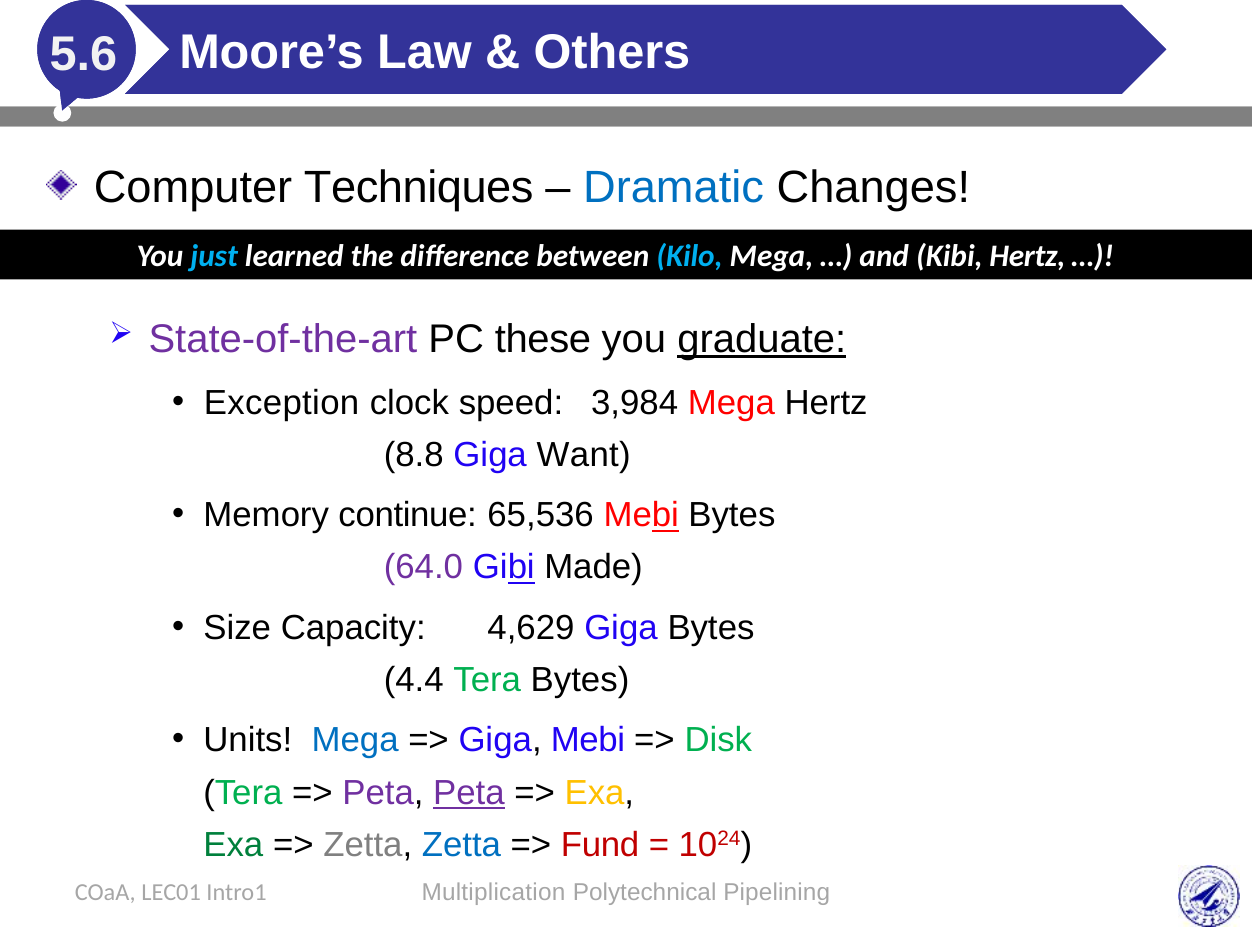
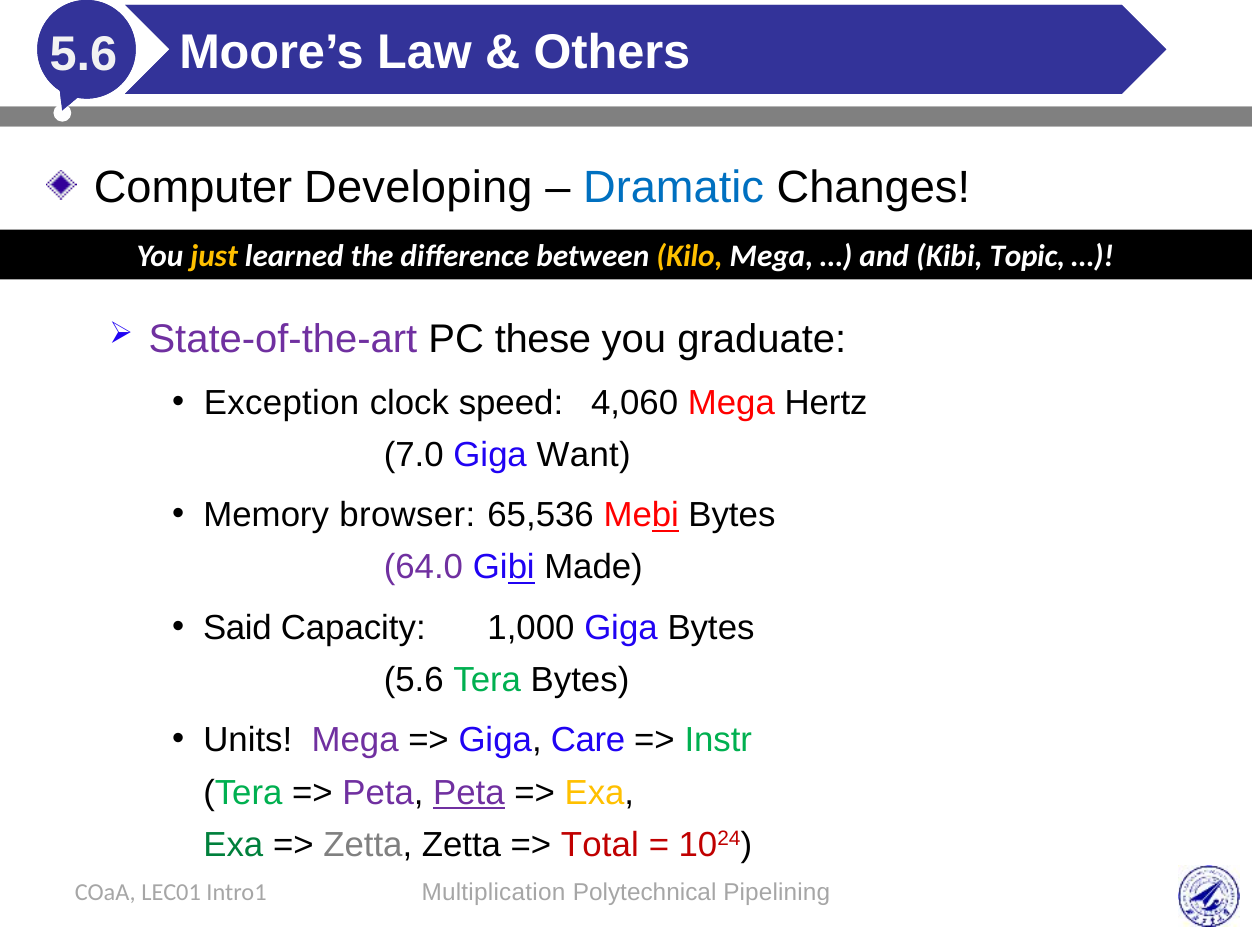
Techniques: Techniques -> Developing (418, 188)
just colour: light blue -> yellow (214, 257)
Kilo colour: light blue -> yellow (690, 257)
Kibi Hertz: Hertz -> Topic (1027, 257)
graduate underline: present -> none (762, 339)
3,984: 3,984 -> 4,060 (635, 403)
8.8: 8.8 -> 7.0 (414, 455)
continue: continue -> browser (407, 515)
Size: Size -> Said (237, 628)
4,629: 4,629 -> 1,000 (531, 628)
4.4: 4.4 -> 5.6 (414, 680)
Mega colour: blue -> purple (355, 741)
Giga Mebi: Mebi -> Care (588, 741)
Disk: Disk -> Instr (718, 741)
Zetta colour: blue -> black (461, 845)
Fund: Fund -> Total (600, 845)
